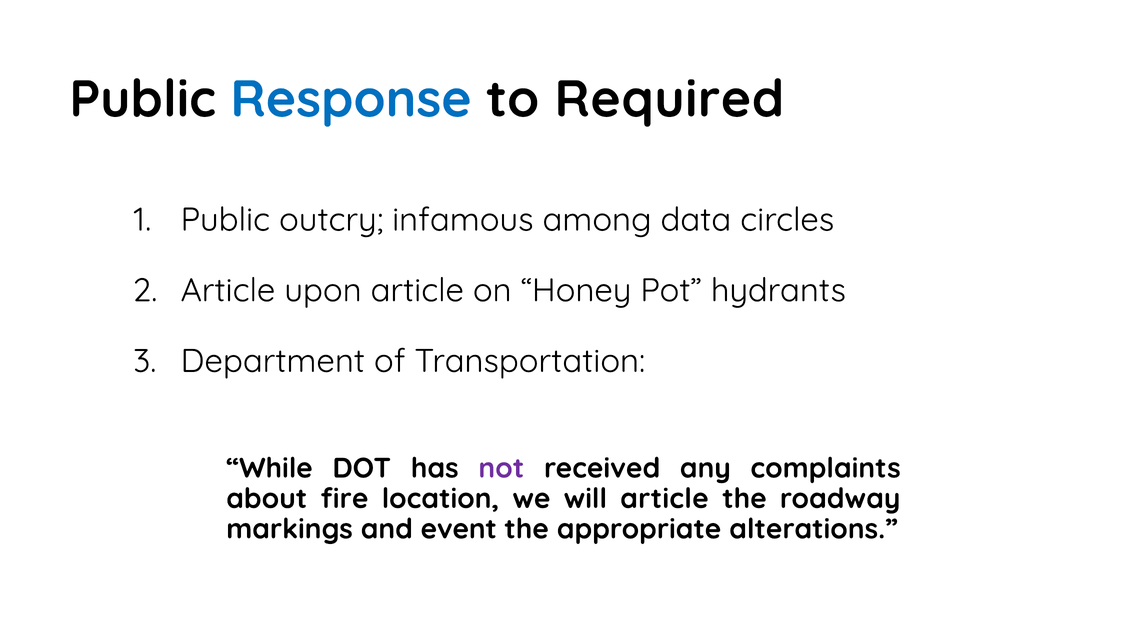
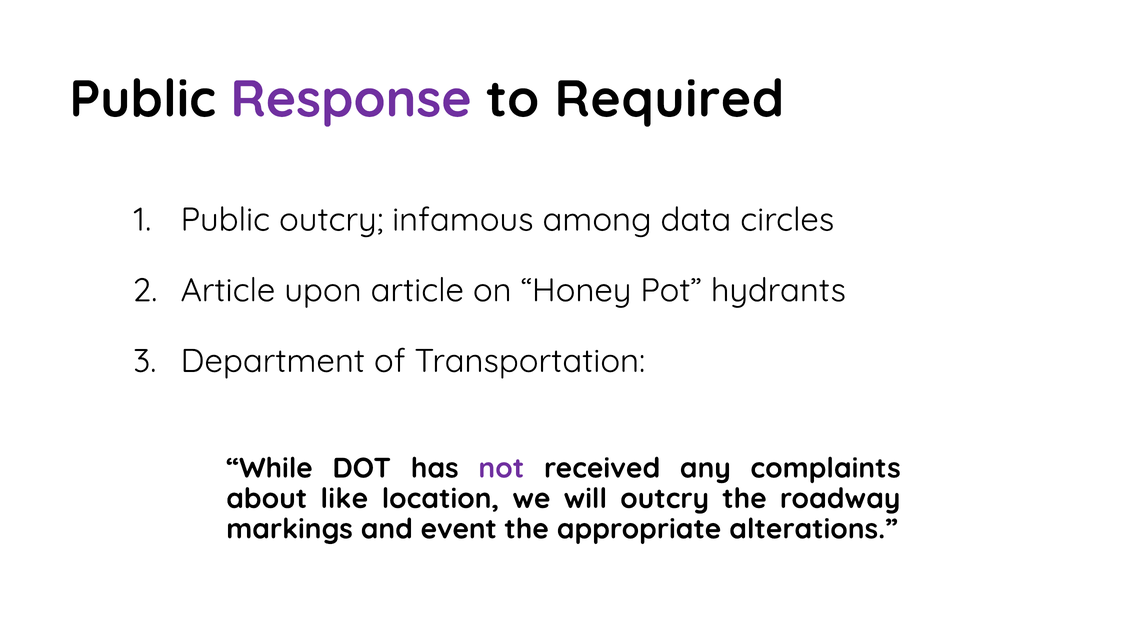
Response colour: blue -> purple (351, 99)
fire: fire -> like (344, 499)
will article: article -> outcry (665, 499)
